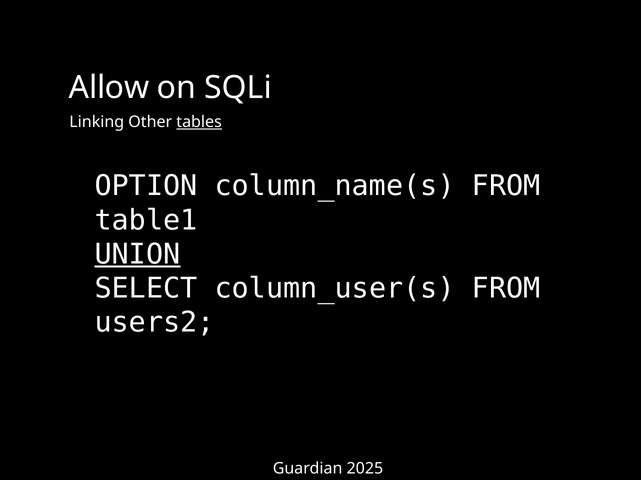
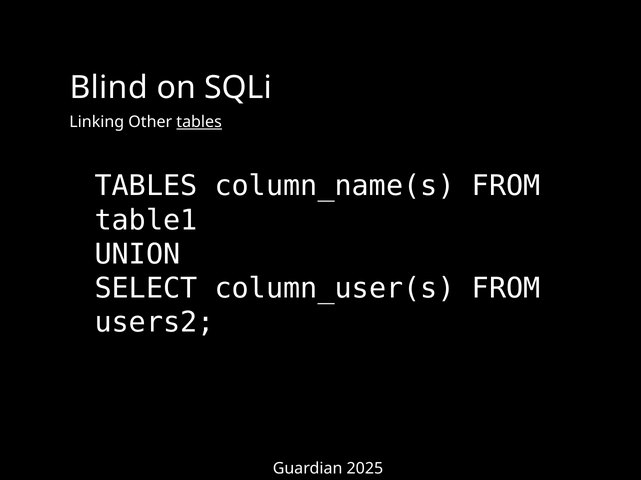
Allow: Allow -> Blind (109, 88)
OPTION: OPTION -> TABLES (146, 186)
UNION underline: present -> none (137, 255)
